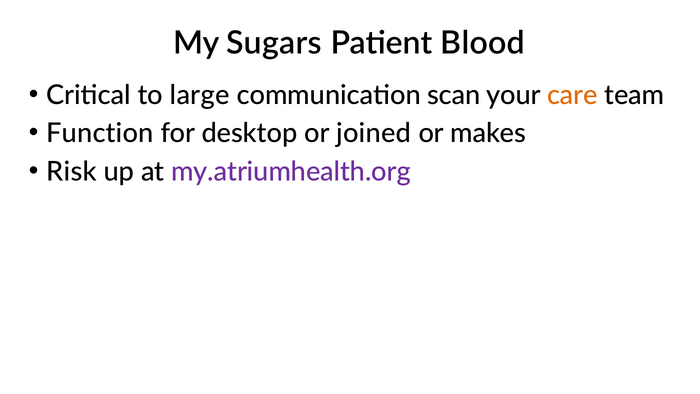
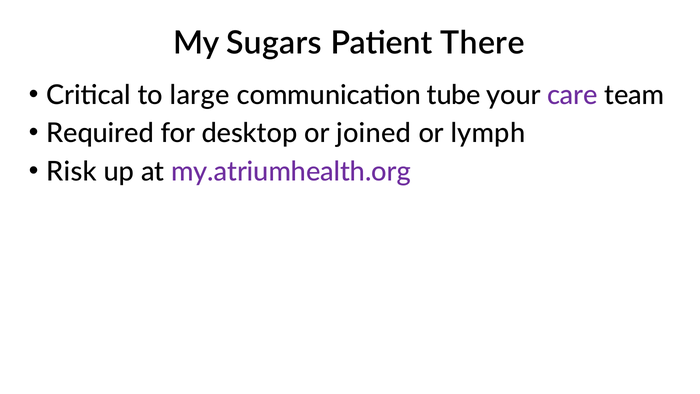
Blood: Blood -> There (482, 43)
scan: scan -> tube (454, 95)
care colour: orange -> purple (572, 95)
Function: Function -> Required (100, 133)
makes: makes -> lymph (488, 133)
